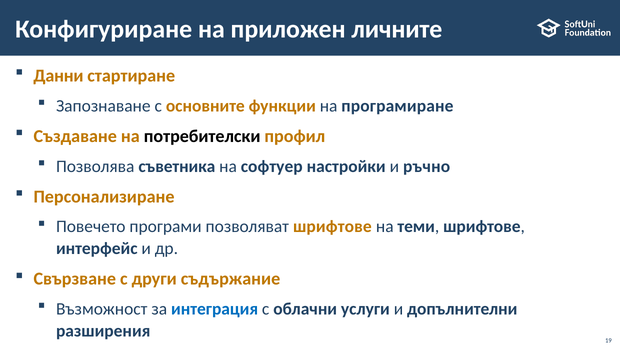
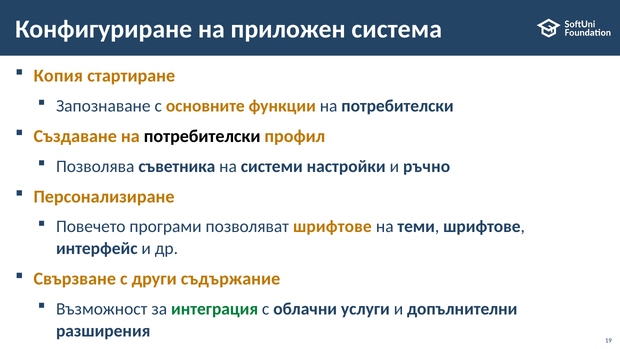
личните: личните -> система (397, 29)
Данни: Данни -> Копия (58, 76)
функции на програмиране: програмиране -> потребителски (398, 106)
софтуер: софтуер -> системи (272, 166)
интеграция colour: blue -> green (215, 309)
